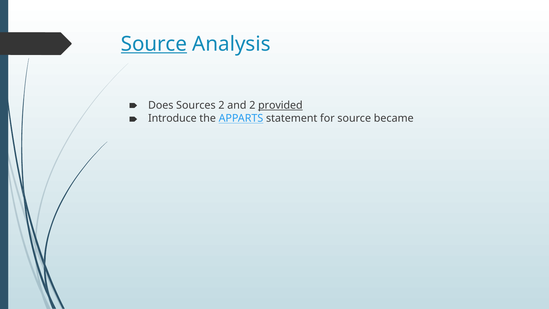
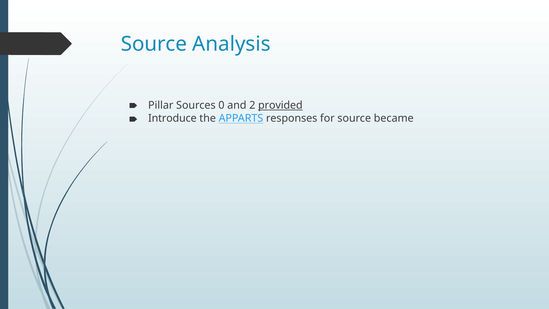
Source underline: present -> none (154, 44)
Does: Does -> Pillar (161, 105)
Sources 2: 2 -> 0 (221, 105)
statement: statement -> responses (292, 118)
